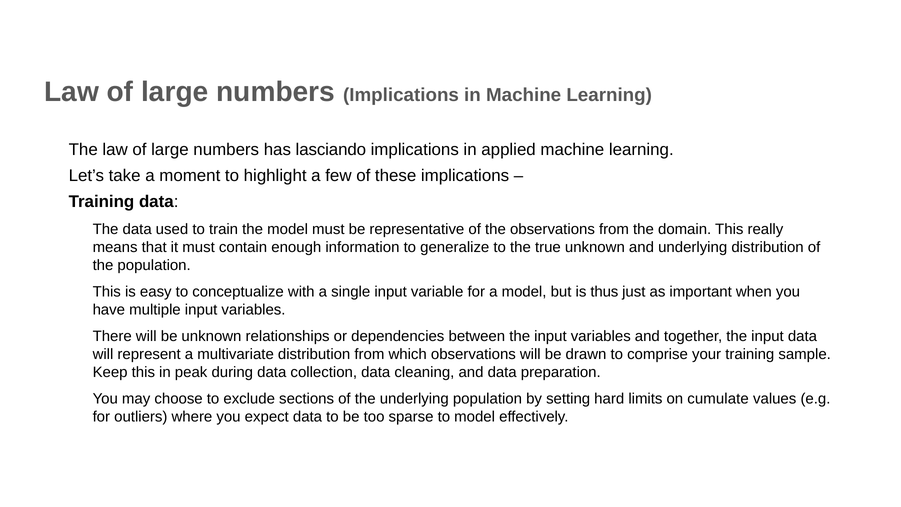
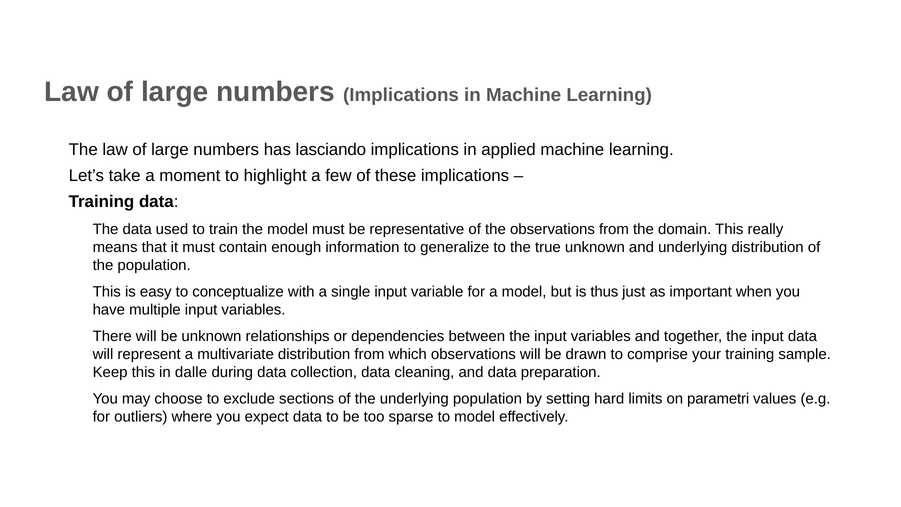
peak: peak -> dalle (191, 372)
cumulate: cumulate -> parametri (718, 399)
